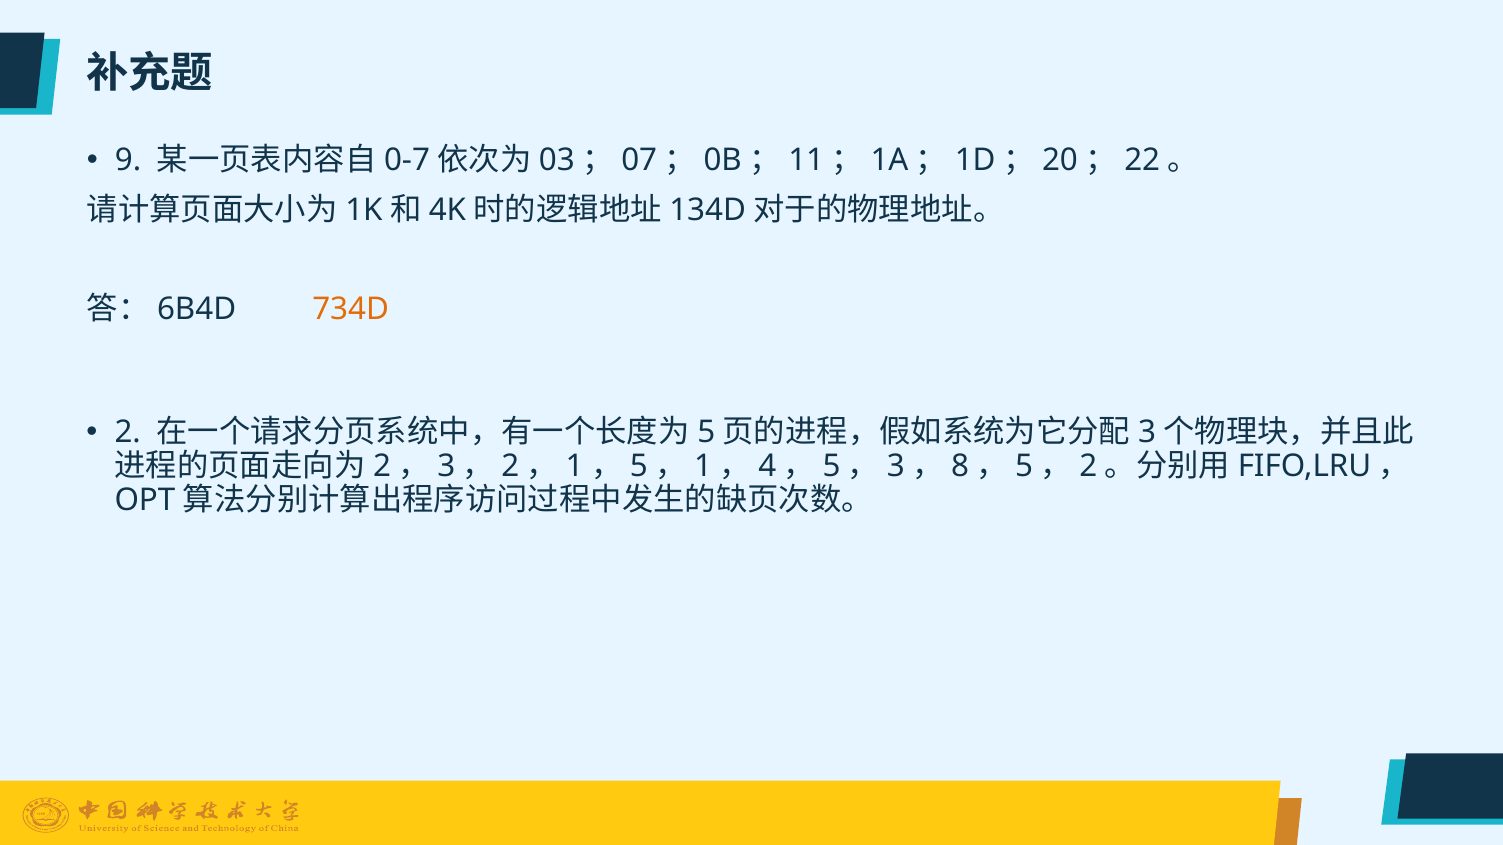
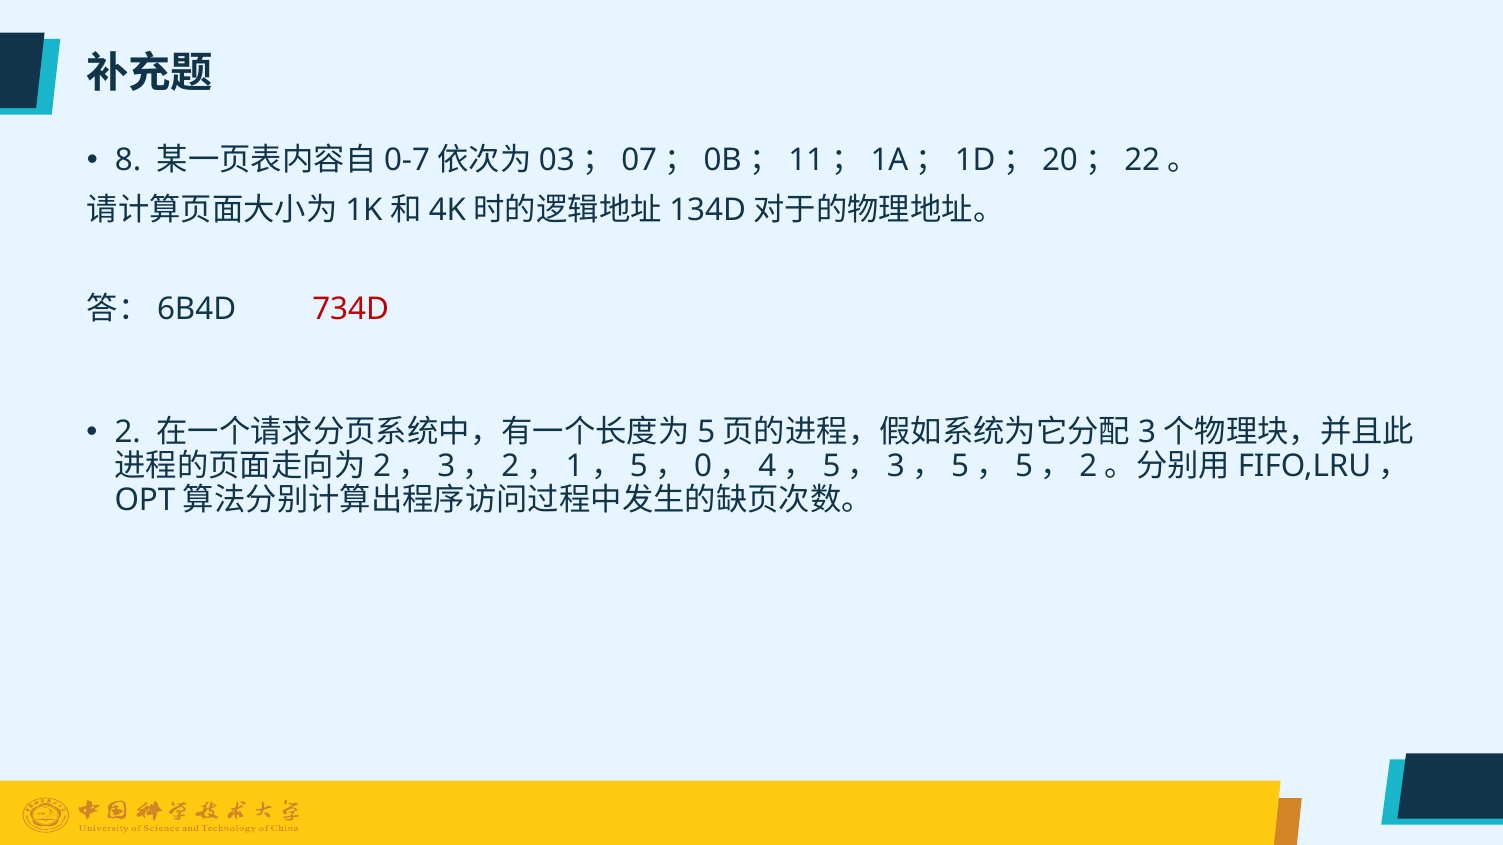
9: 9 -> 8 (128, 161)
734D colour: orange -> red (351, 309)
1: 1 -> 0 (703, 466)
8: 8 -> 5 (960, 466)
